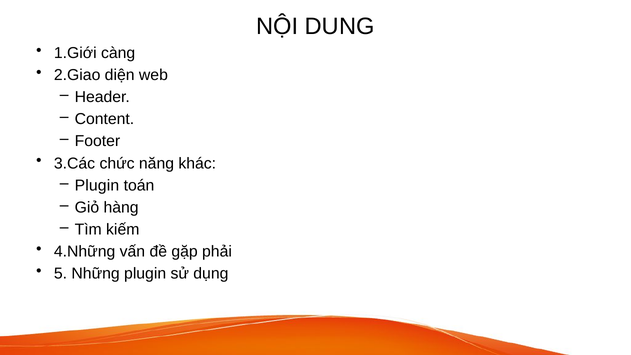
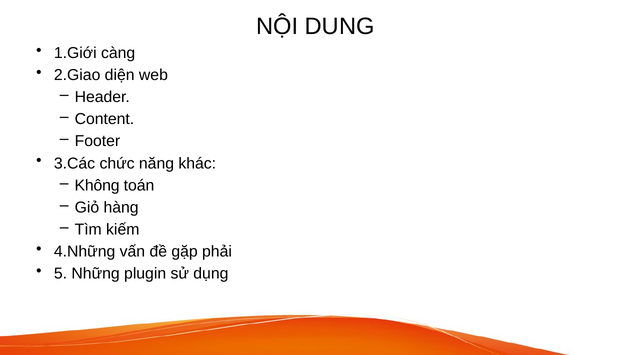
Plugin: Plugin -> Không (97, 185)
